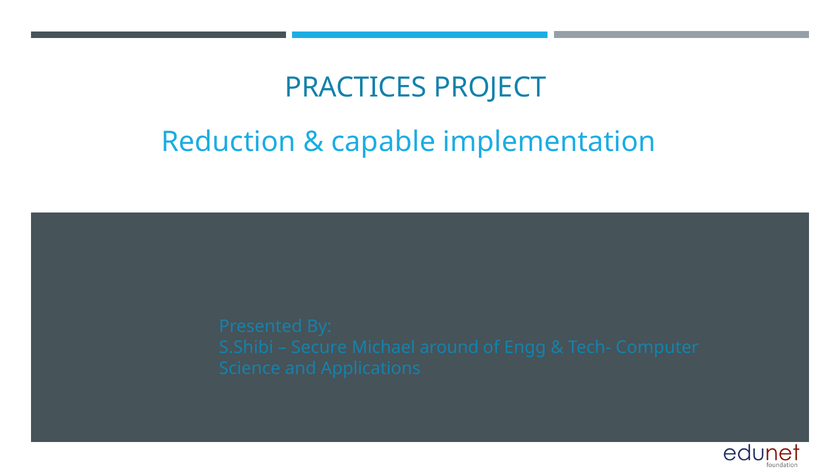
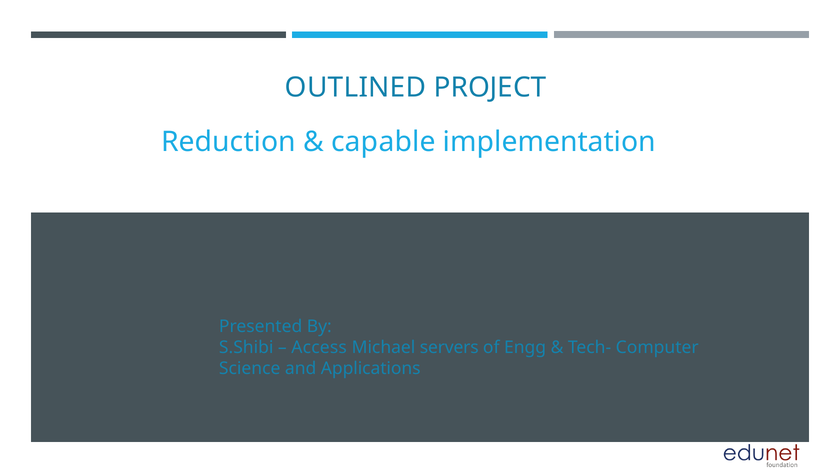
PRACTICES: PRACTICES -> OUTLINED (355, 88)
Secure: Secure -> Access (319, 348)
around: around -> servers (449, 348)
